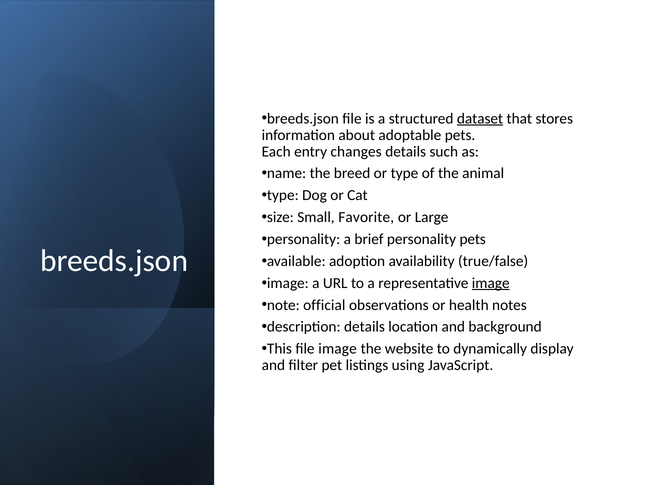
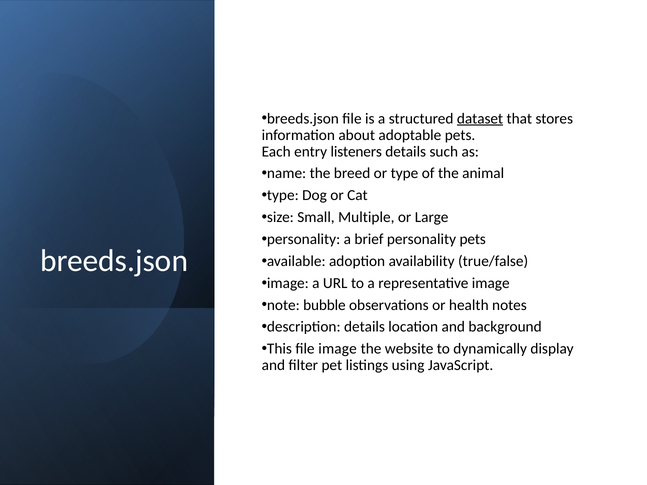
changes: changes -> listeners (356, 152)
Favorite: Favorite -> Multiple (366, 217)
image underline: present -> none (491, 283)
official: official -> bubble (324, 305)
